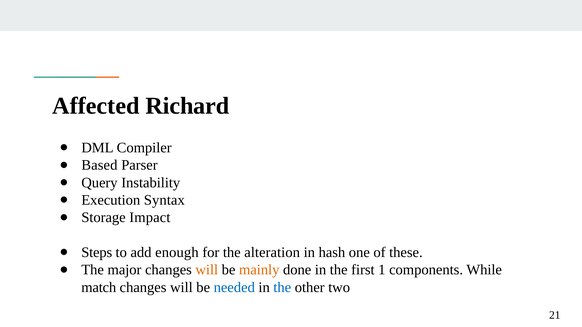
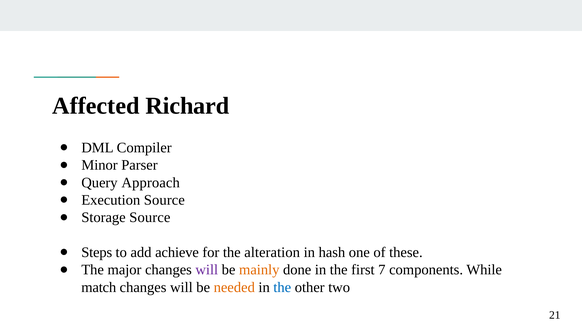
Based: Based -> Minor (99, 165)
Instability: Instability -> Approach (151, 183)
Execution Syntax: Syntax -> Source (164, 200)
Storage Impact: Impact -> Source (150, 218)
enough: enough -> achieve (177, 253)
will colour: orange -> purple (207, 270)
1: 1 -> 7 (382, 270)
needed colour: blue -> orange (234, 288)
